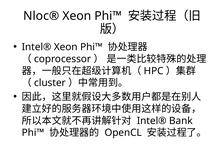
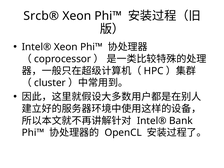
Nloc®: Nloc® -> Srcb® (41, 16)
